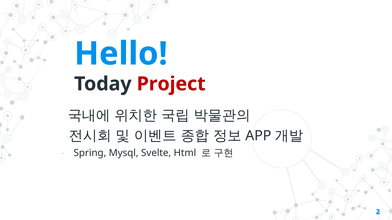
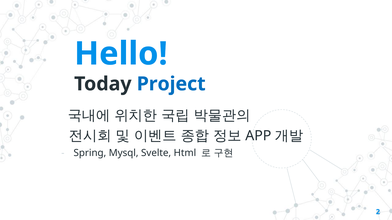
Project colour: red -> blue (171, 84)
